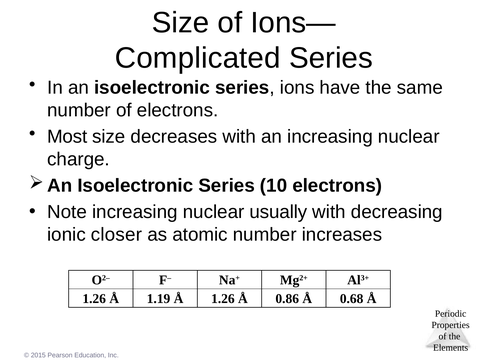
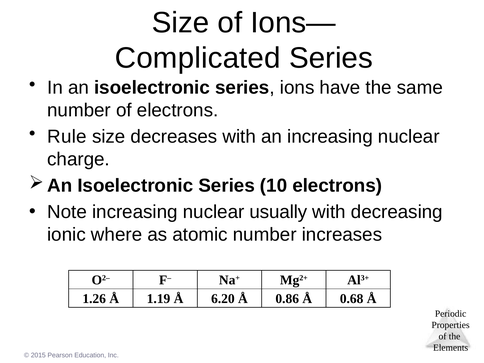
Most: Most -> Rule (67, 137)
closer: closer -> where (117, 235)
Å 1.26: 1.26 -> 6.20 (223, 299)
